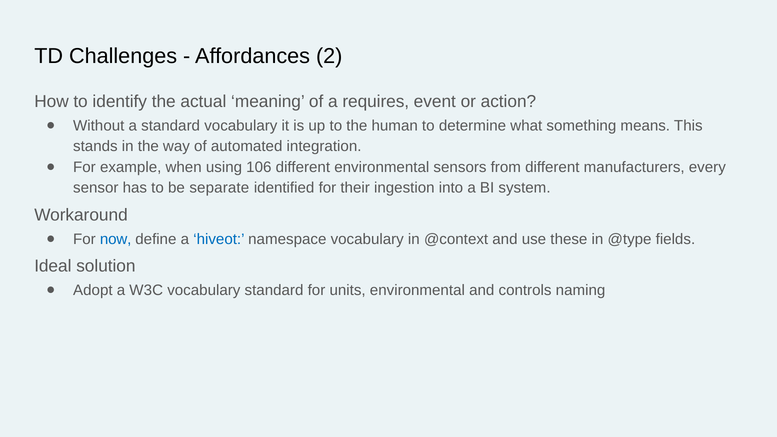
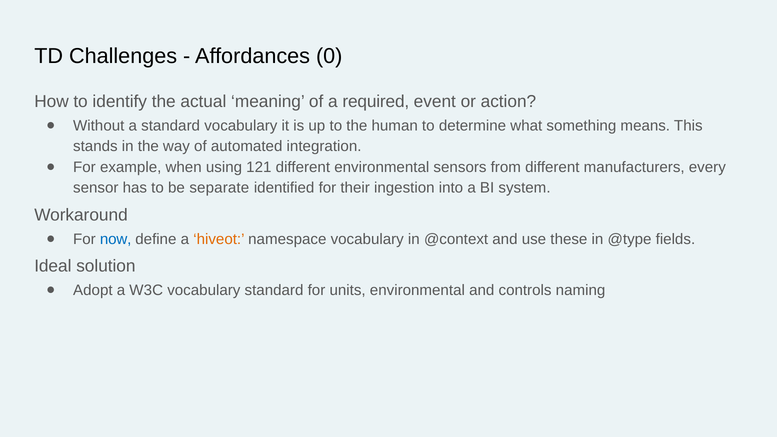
2: 2 -> 0 (329, 56)
requires: requires -> required (376, 101)
106: 106 -> 121 (259, 167)
hiveot colour: blue -> orange (219, 239)
